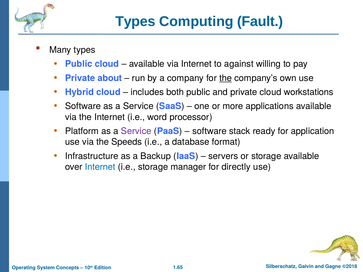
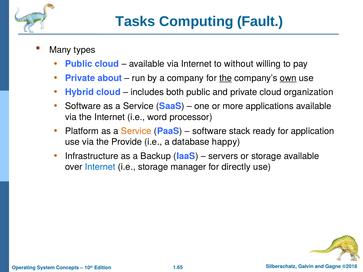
Types: Types -> Tasks (135, 21)
against: against -> without (239, 64)
own underline: none -> present (288, 78)
workstations: workstations -> organization (309, 92)
Service colour: purple -> orange (136, 131)
Speeds: Speeds -> Provide (127, 142)
format: format -> happy (226, 142)
